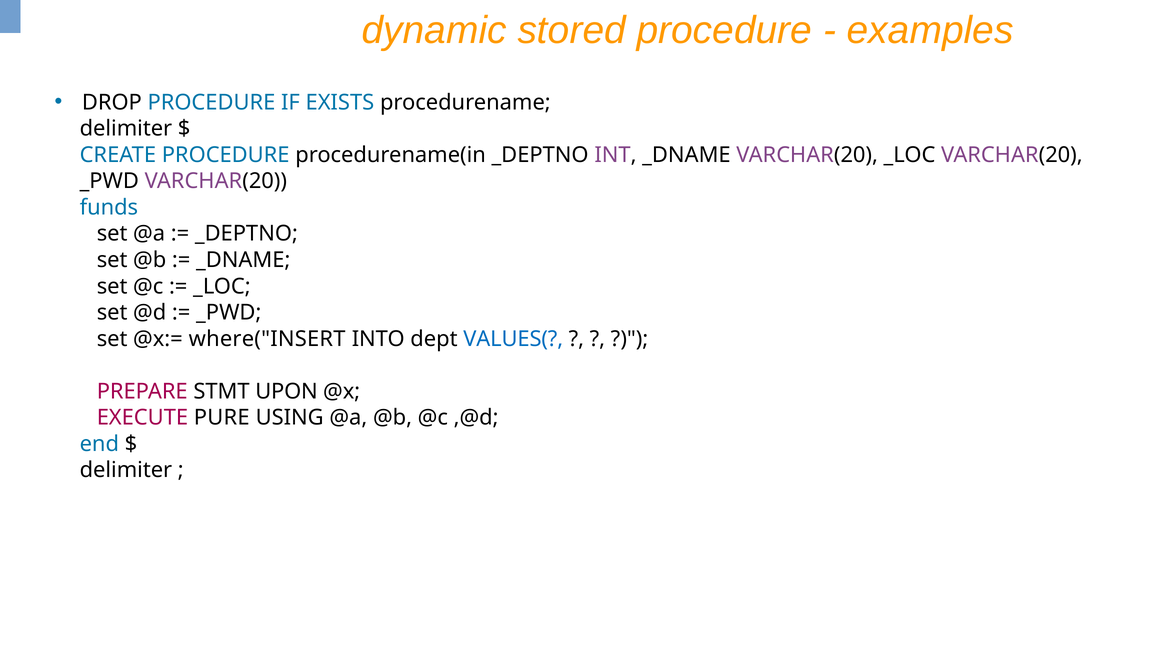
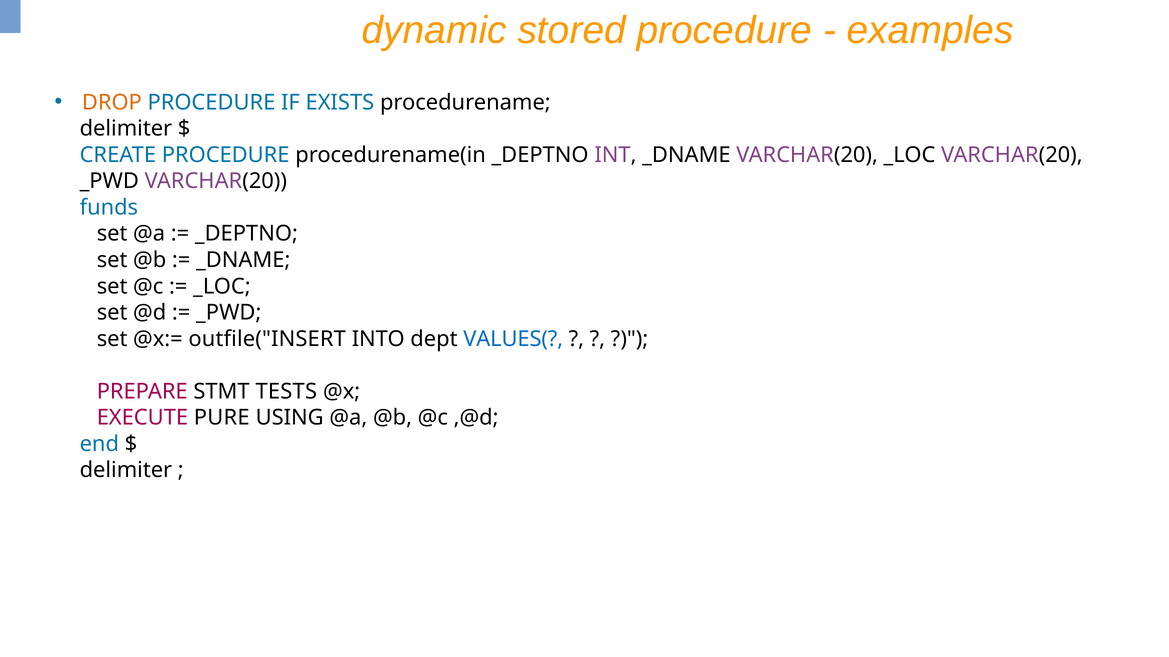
DROP colour: black -> orange (112, 102)
where("INSERT: where("INSERT -> outfile("INSERT (267, 339)
UPON: UPON -> TESTS (286, 392)
